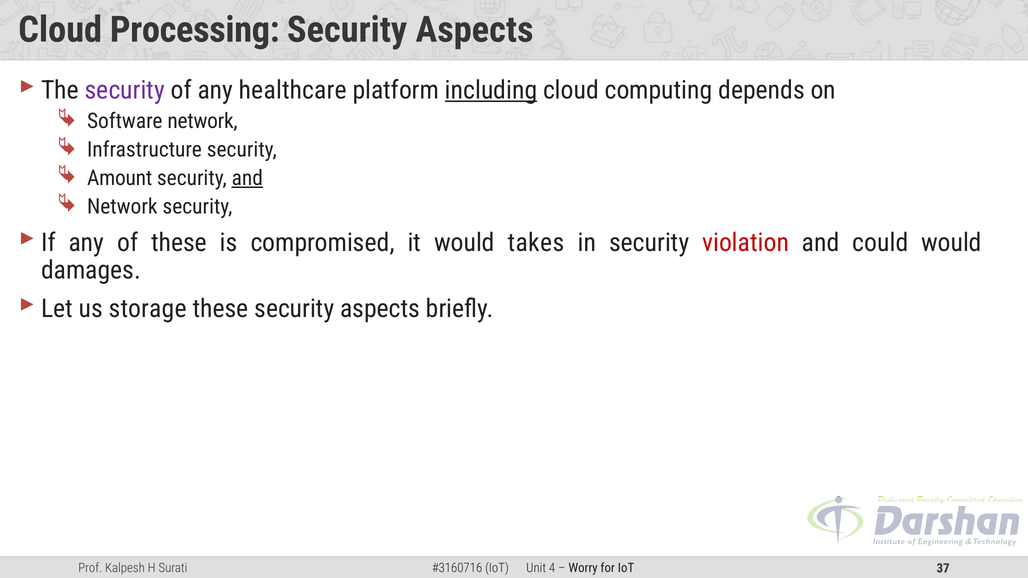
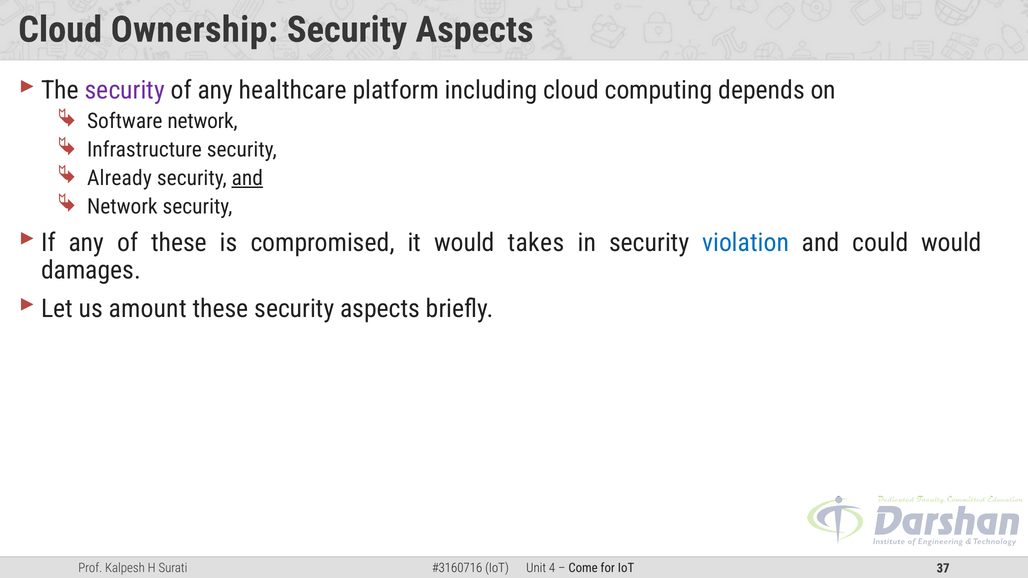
Processing: Processing -> Ownership (194, 30)
including underline: present -> none (491, 90)
Amount: Amount -> Already (119, 178)
violation colour: red -> blue (746, 243)
storage: storage -> amount (148, 309)
Worry: Worry -> Come (583, 568)
